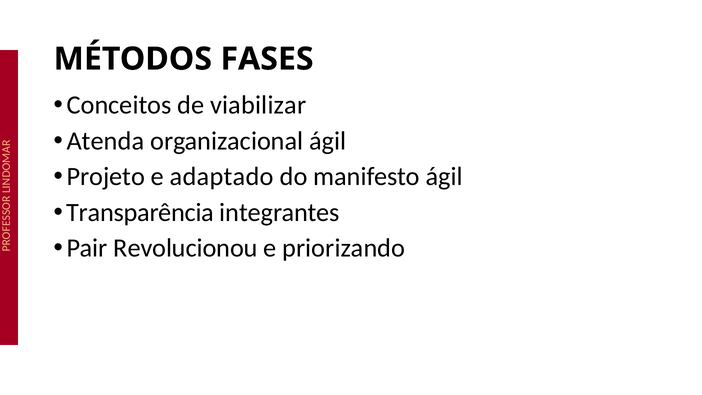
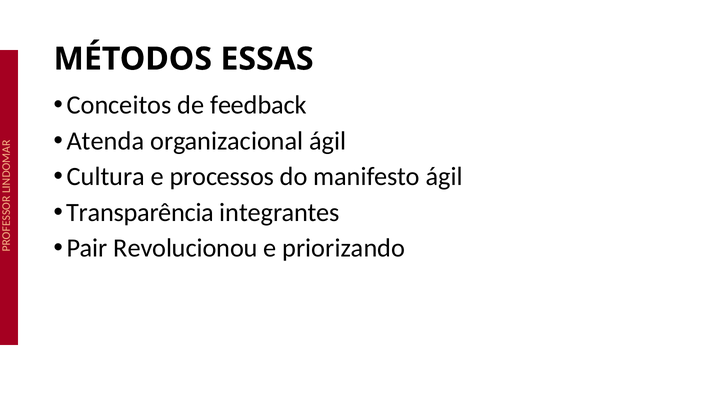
FASES: FASES -> ESSAS (267, 59)
viabilizar: viabilizar -> feedback (258, 105)
Projeto: Projeto -> Cultura (106, 177)
adaptado: adaptado -> processos (222, 177)
